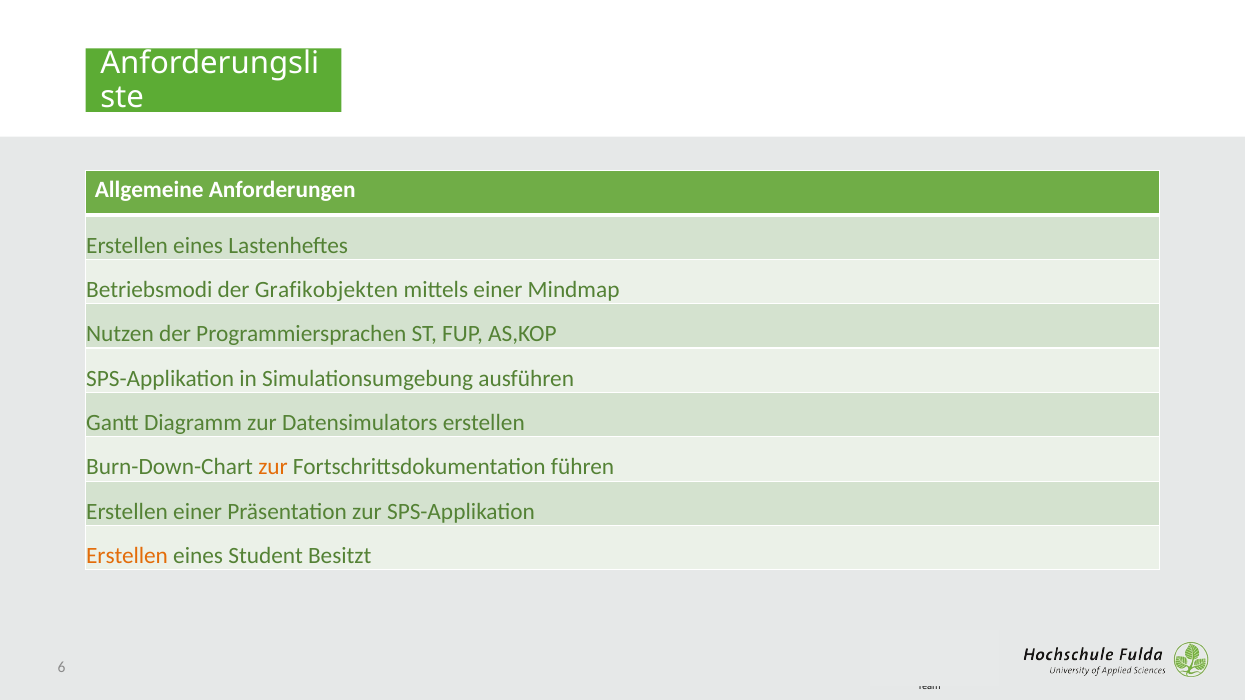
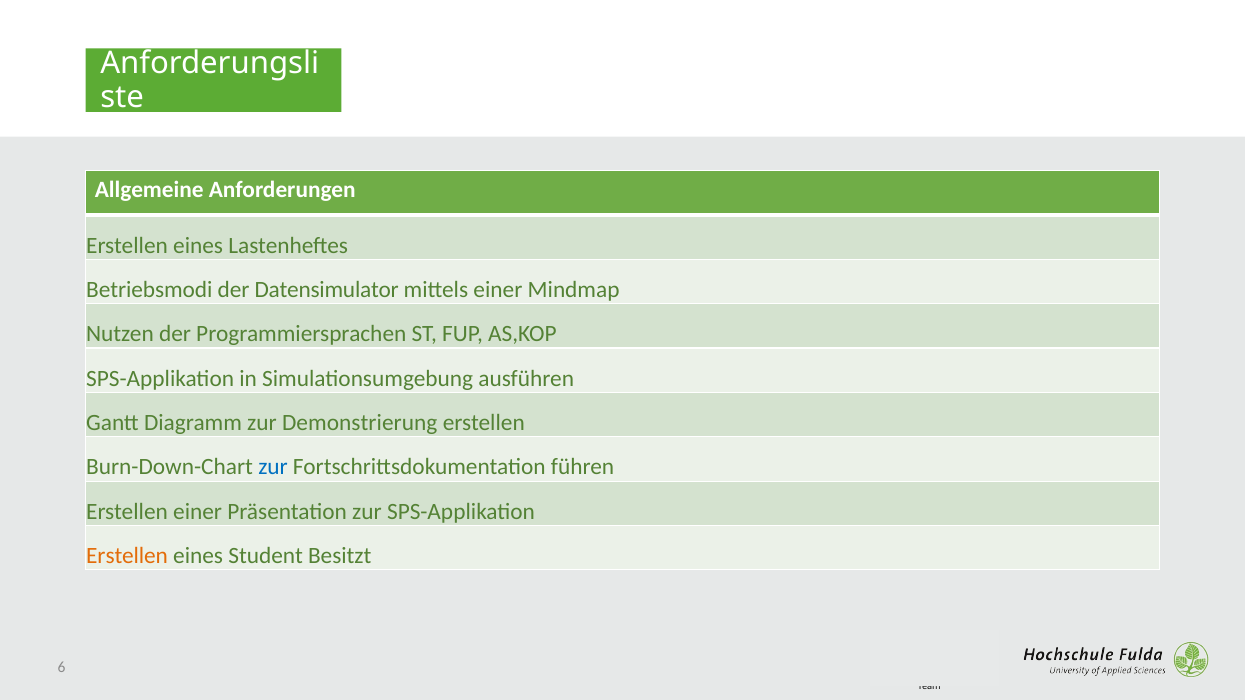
Grafikobjekten: Grafikobjekten -> Datensimulator (327, 290)
Datensimulators: Datensimulators -> Demonstrierung (360, 423)
zur colour: orange -> blue (273, 467)
